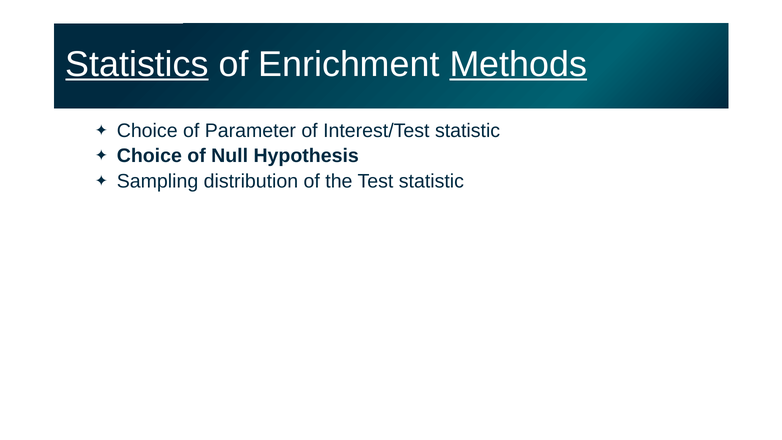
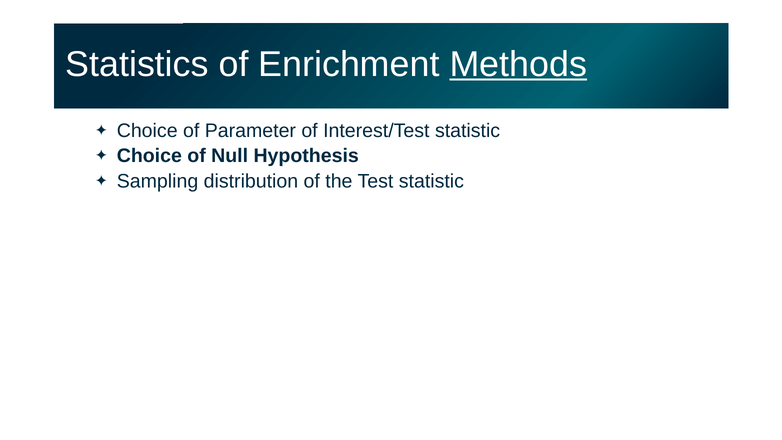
Statistics underline: present -> none (137, 64)
